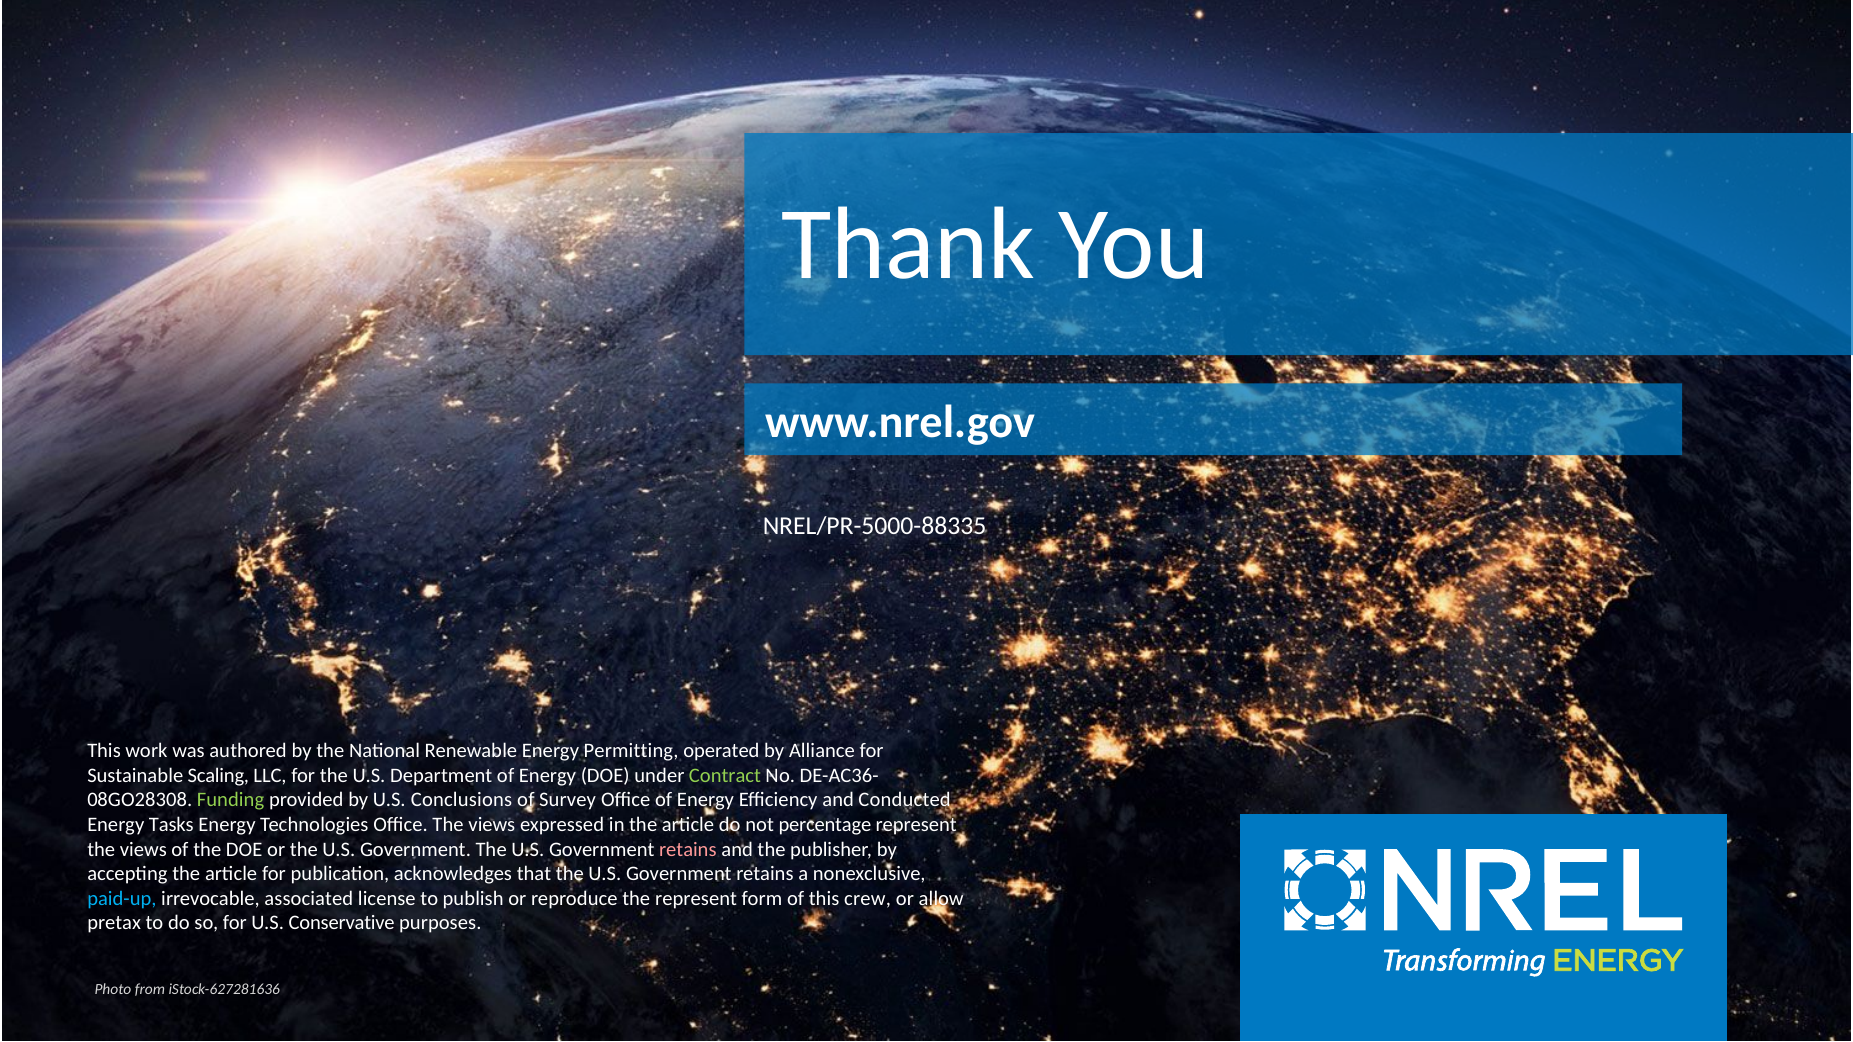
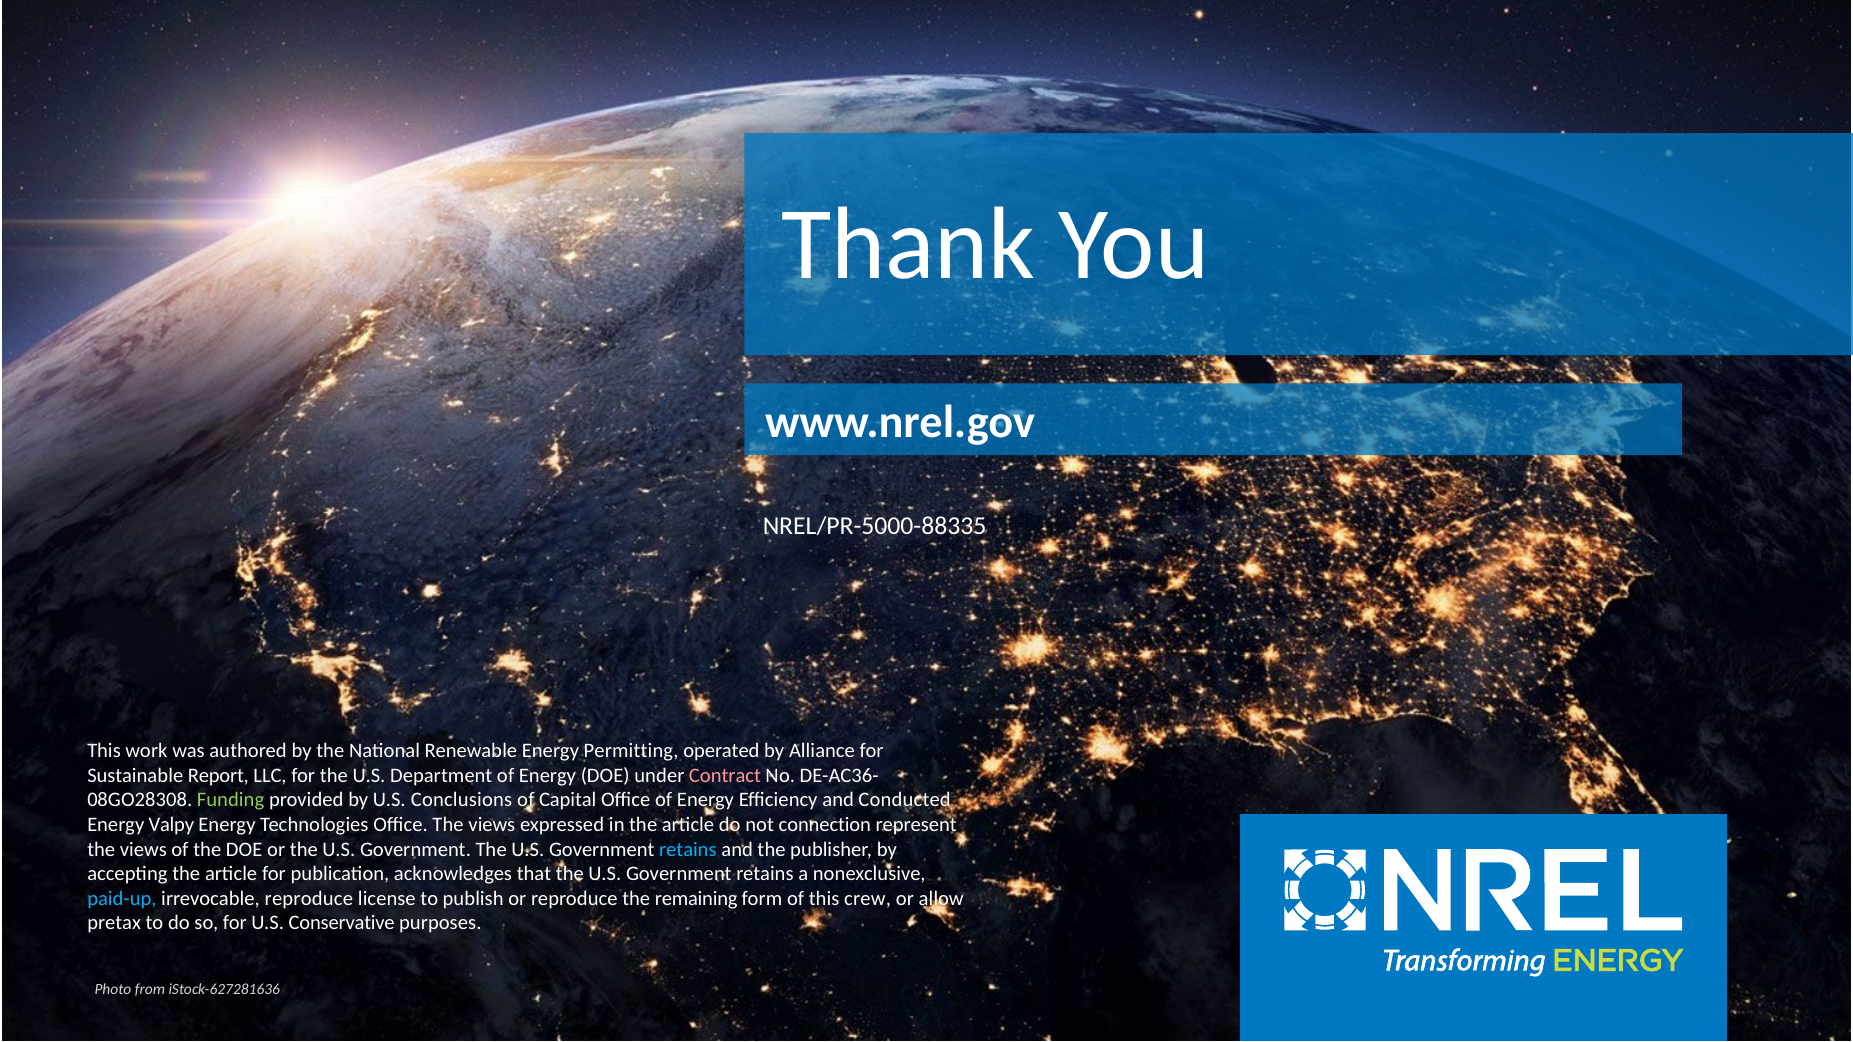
Scaling: Scaling -> Report (218, 776)
Contract colour: light green -> pink (725, 776)
Survey: Survey -> Capital (568, 800)
Tasks: Tasks -> Valpy (171, 825)
percentage: percentage -> connection (825, 825)
retains colour: pink -> light blue (688, 850)
irrevocable associated: associated -> reproduce (309, 899)
the represent: represent -> remaining (696, 899)
